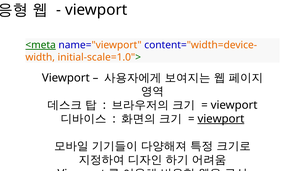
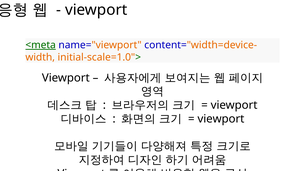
viewport underline: present -> none (221, 119)
